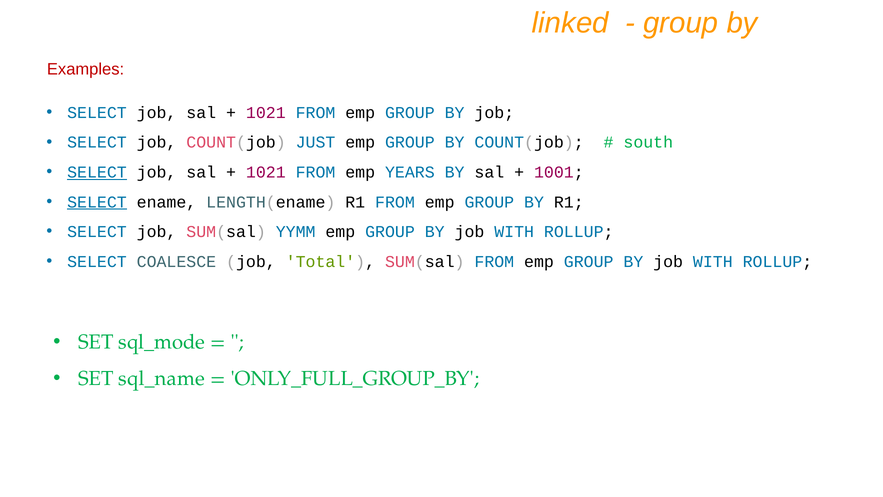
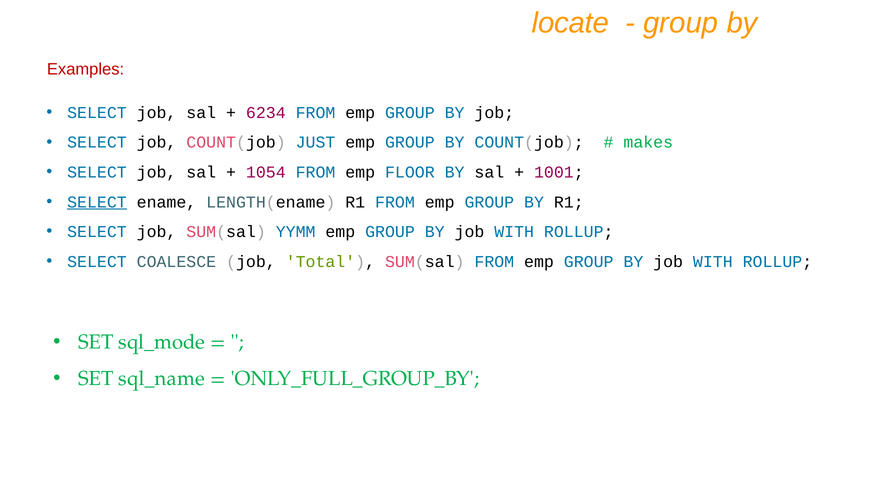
linked: linked -> locate (570, 23)
1021: 1021 -> 6234 (266, 113)
south: south -> makes (648, 142)
SELECT underline: present -> none (97, 172)
1021: 1021 -> 1054 (266, 172)
YEARS: YEARS -> FLOOR (410, 172)
